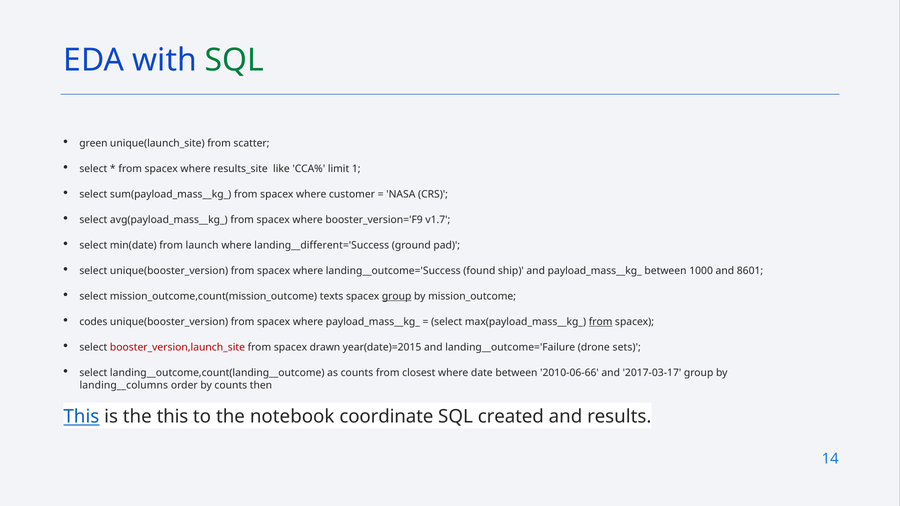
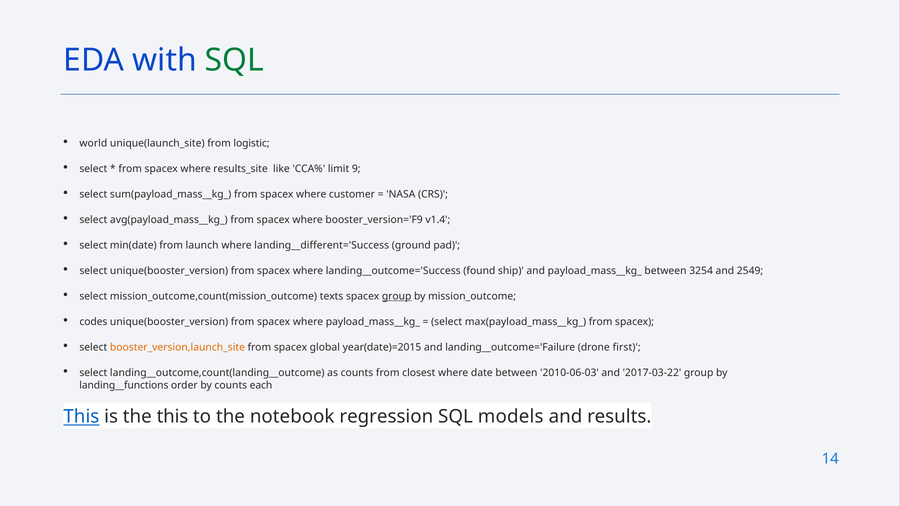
green: green -> world (93, 144)
scatter: scatter -> logistic (252, 144)
1: 1 -> 9 (356, 169)
v1.7: v1.7 -> v1.4 (438, 220)
1000: 1000 -> 3254 (701, 271)
8601: 8601 -> 2549 (750, 271)
from underline: present -> none (601, 322)
booster_version,launch_site colour: red -> orange (177, 348)
drawn: drawn -> global (325, 348)
sets: sets -> first (627, 348)
2010-06-66: 2010-06-66 -> 2010-06-03 (570, 373)
2017-03-17: 2017-03-17 -> 2017-03-22 (652, 373)
landing__columns: landing__columns -> landing__functions (124, 386)
then: then -> each (261, 386)
coordinate: coordinate -> regression (386, 417)
created: created -> models (511, 417)
